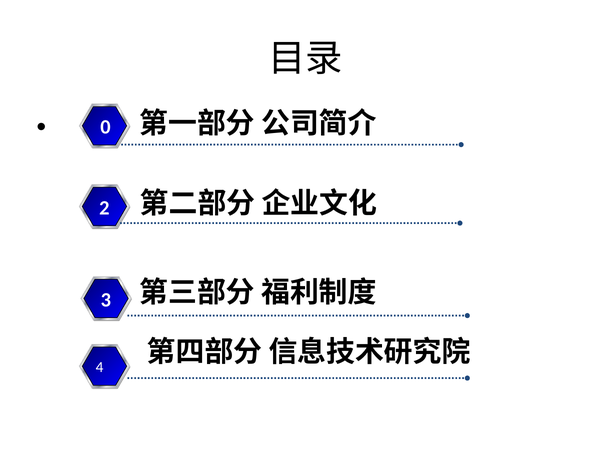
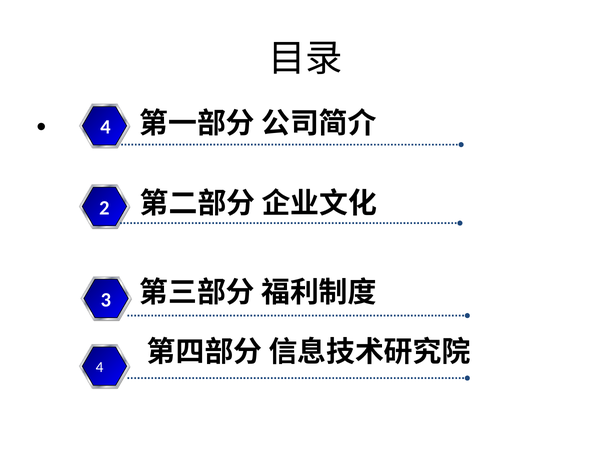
0: 0 -> 4 (105, 127)
